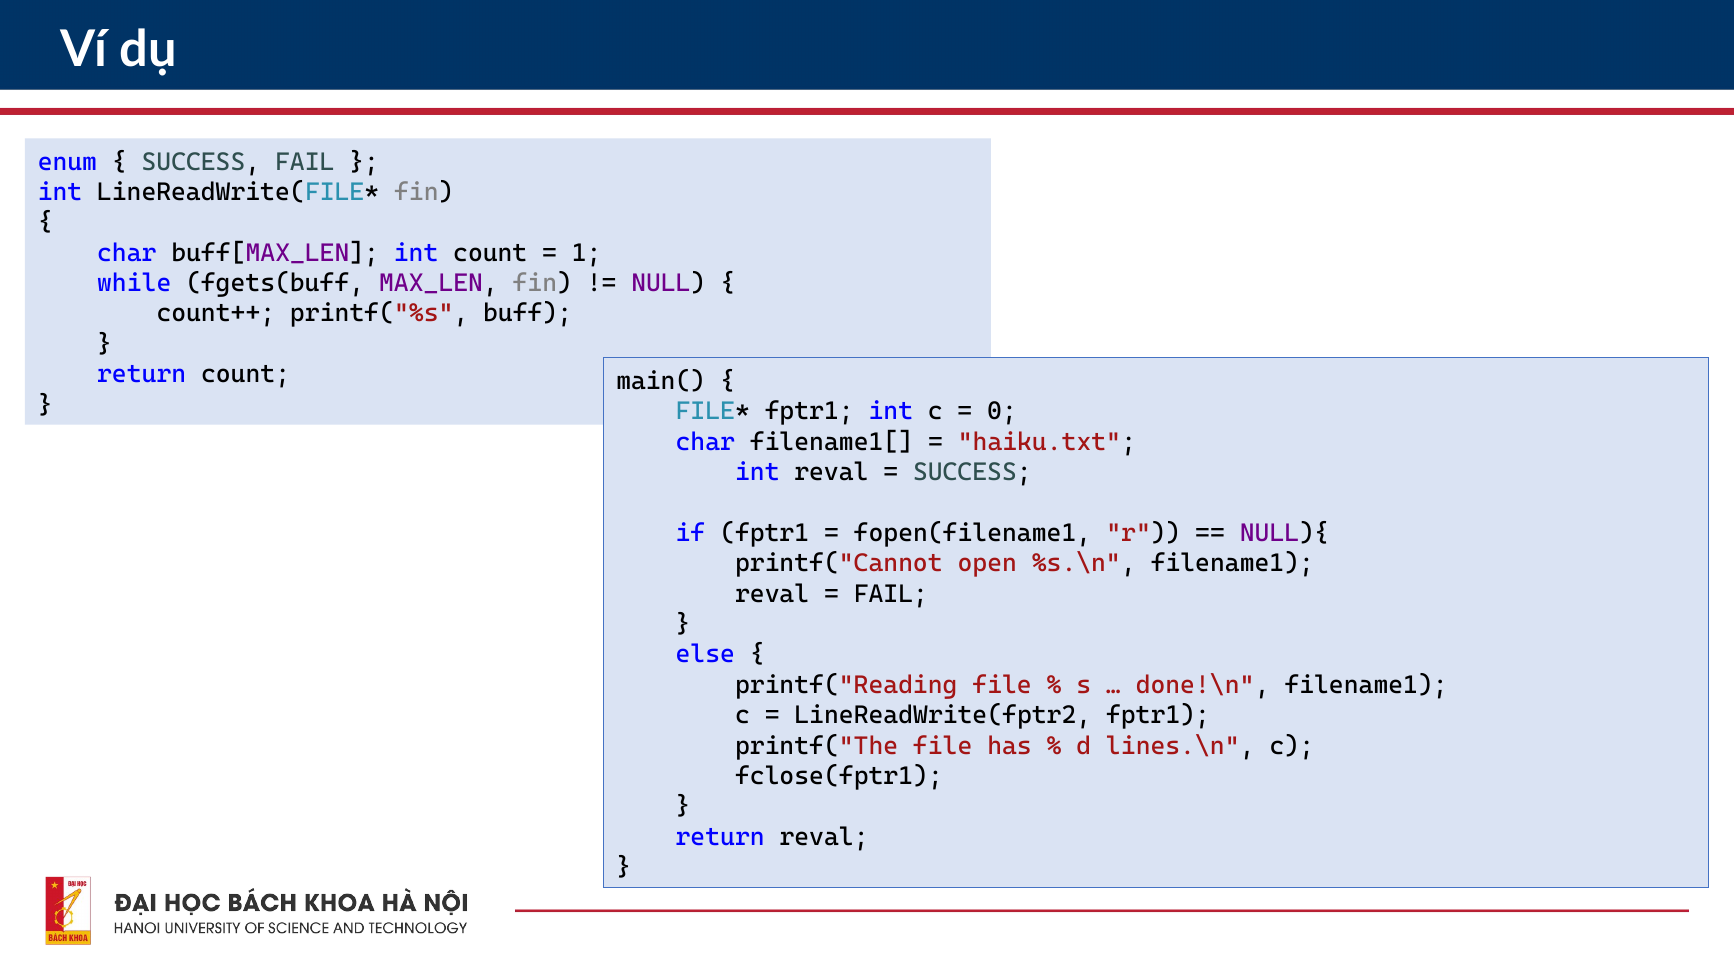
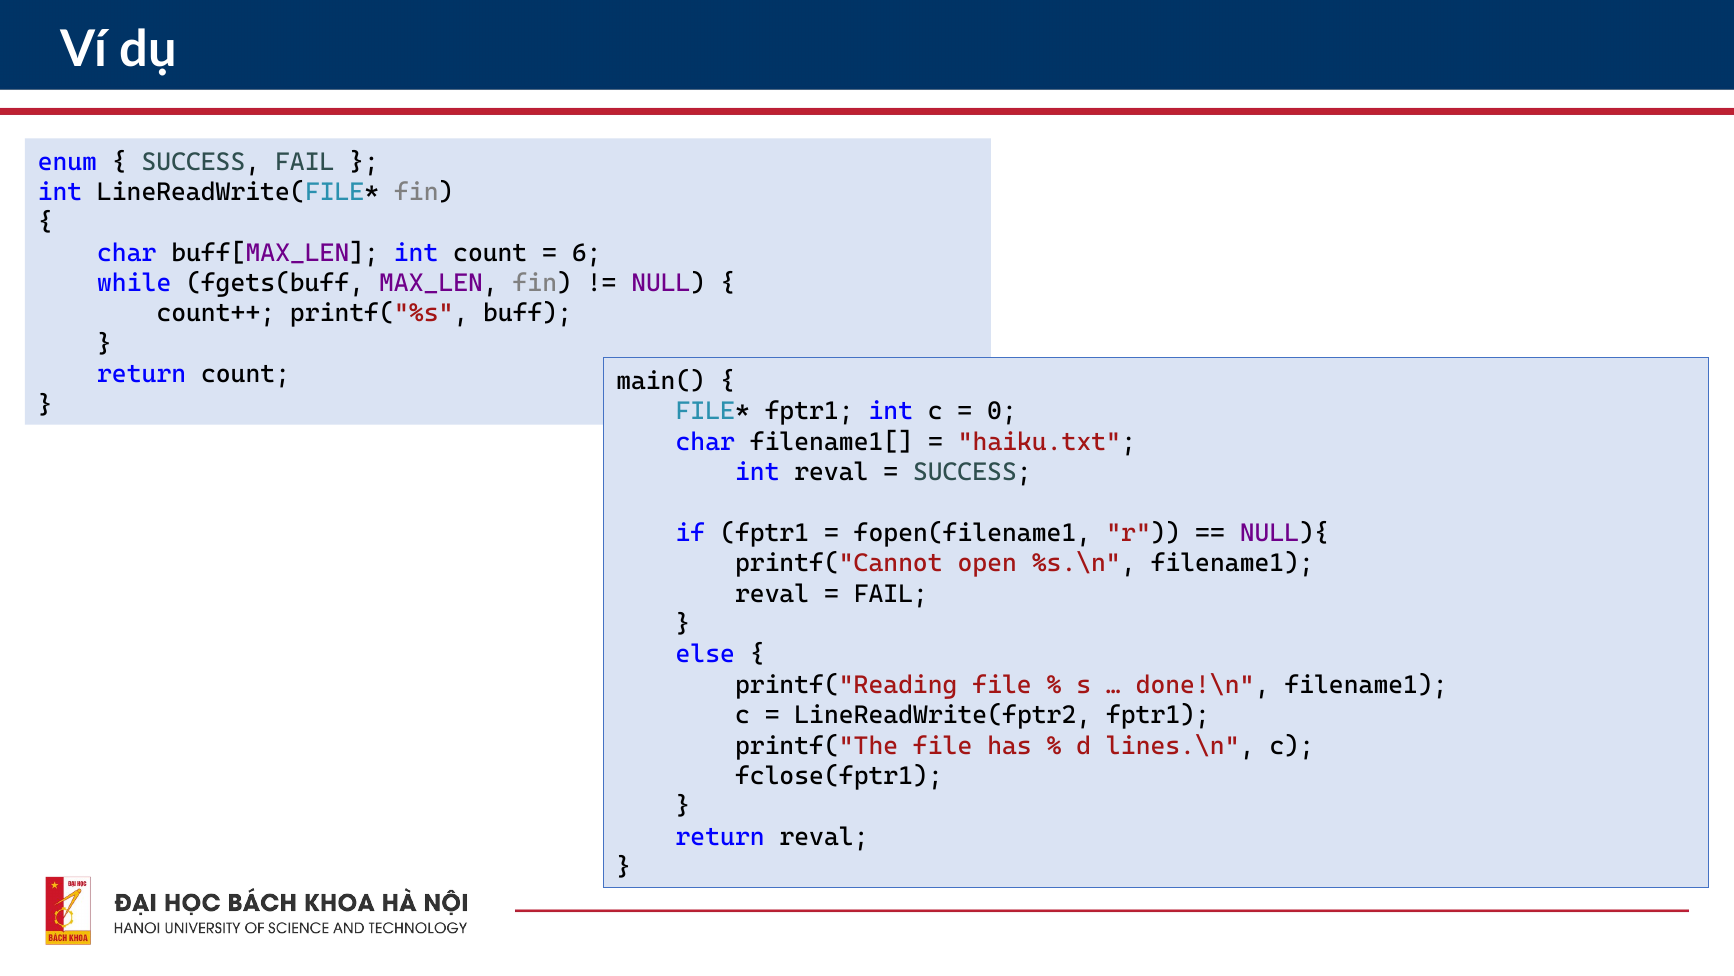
1: 1 -> 6 (587, 253)
